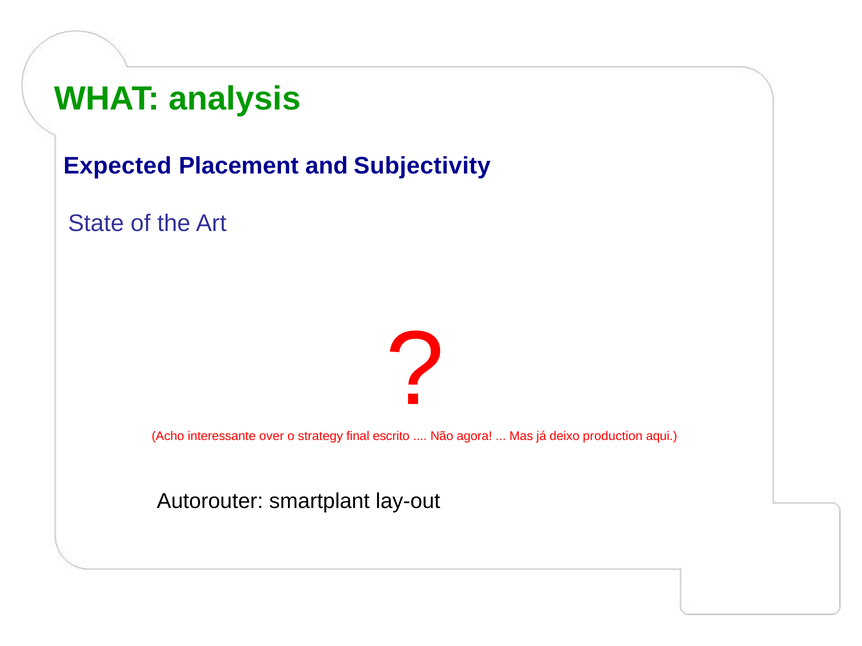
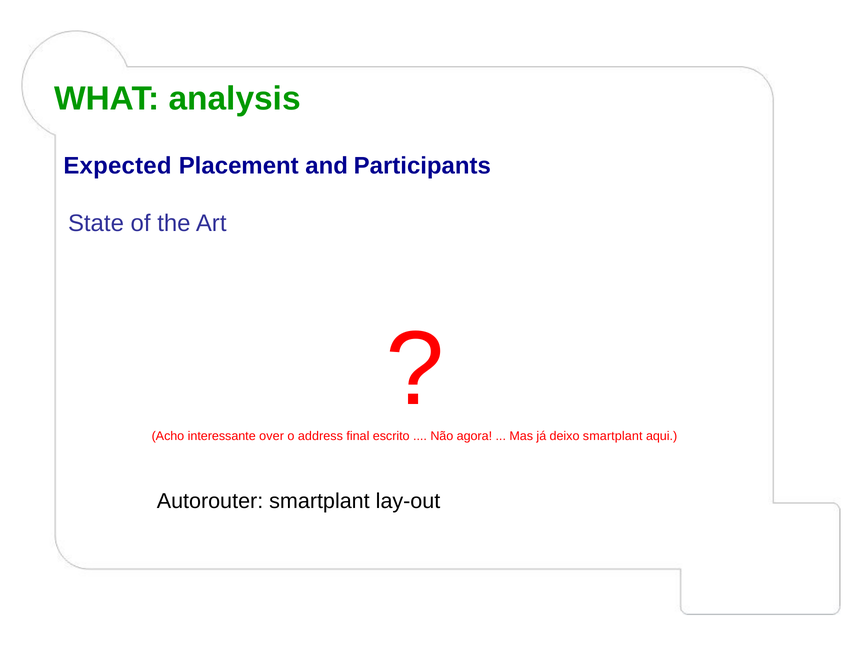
Subjectivity: Subjectivity -> Participants (422, 166)
strategy: strategy -> address (320, 437)
deixo production: production -> smartplant (613, 437)
